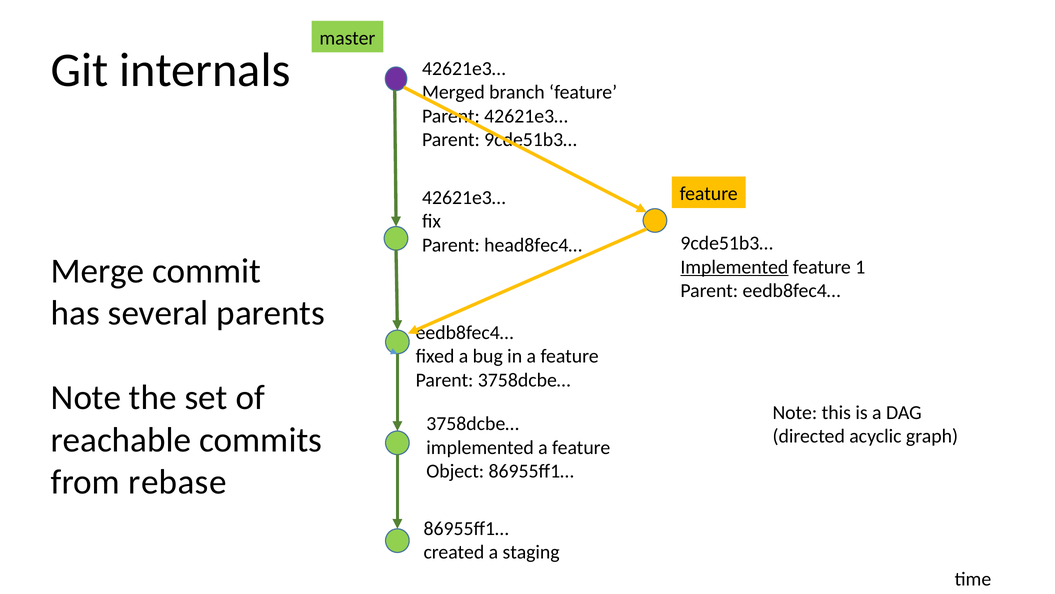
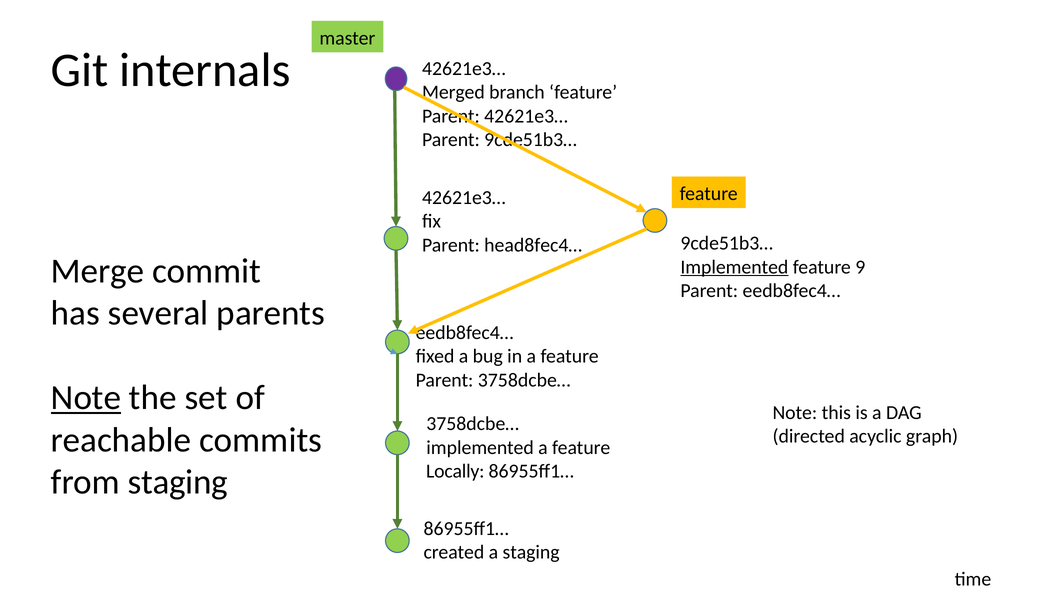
1: 1 -> 9 (860, 267)
Note underline: none -> present (86, 397)
Object: Object -> Locally (455, 471)
from rebase: rebase -> staging (178, 482)
